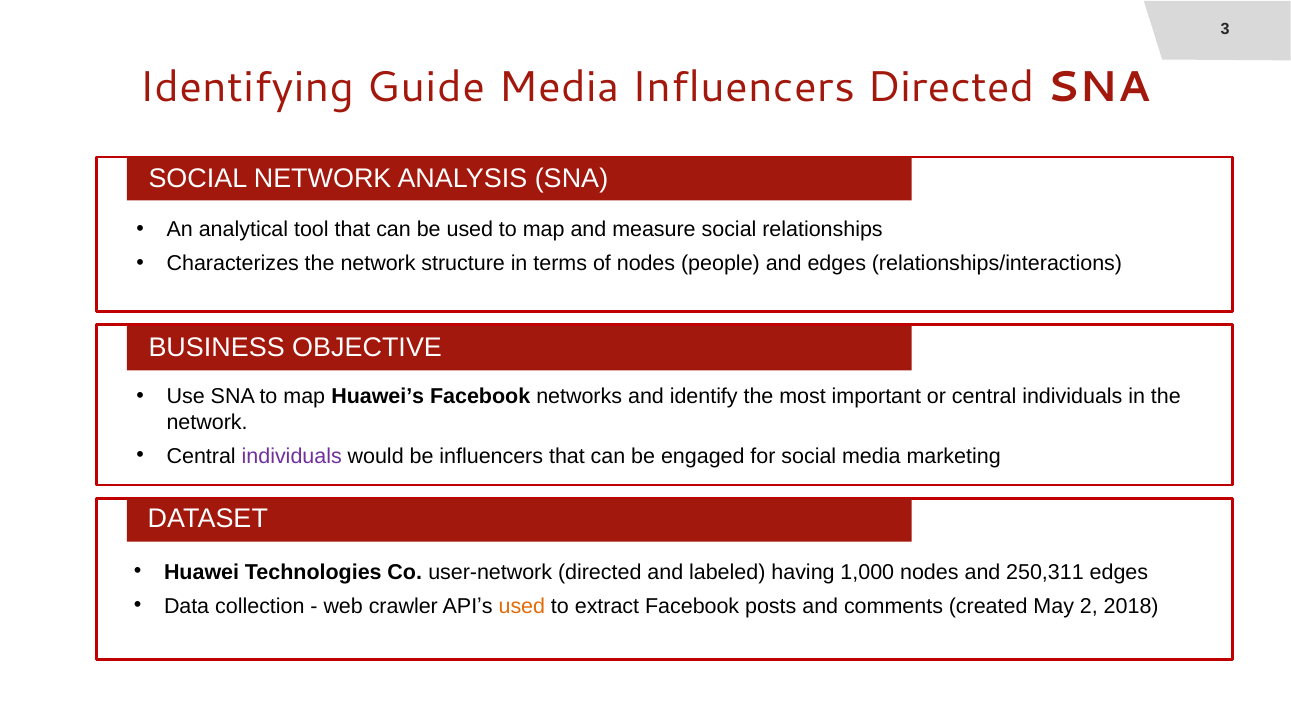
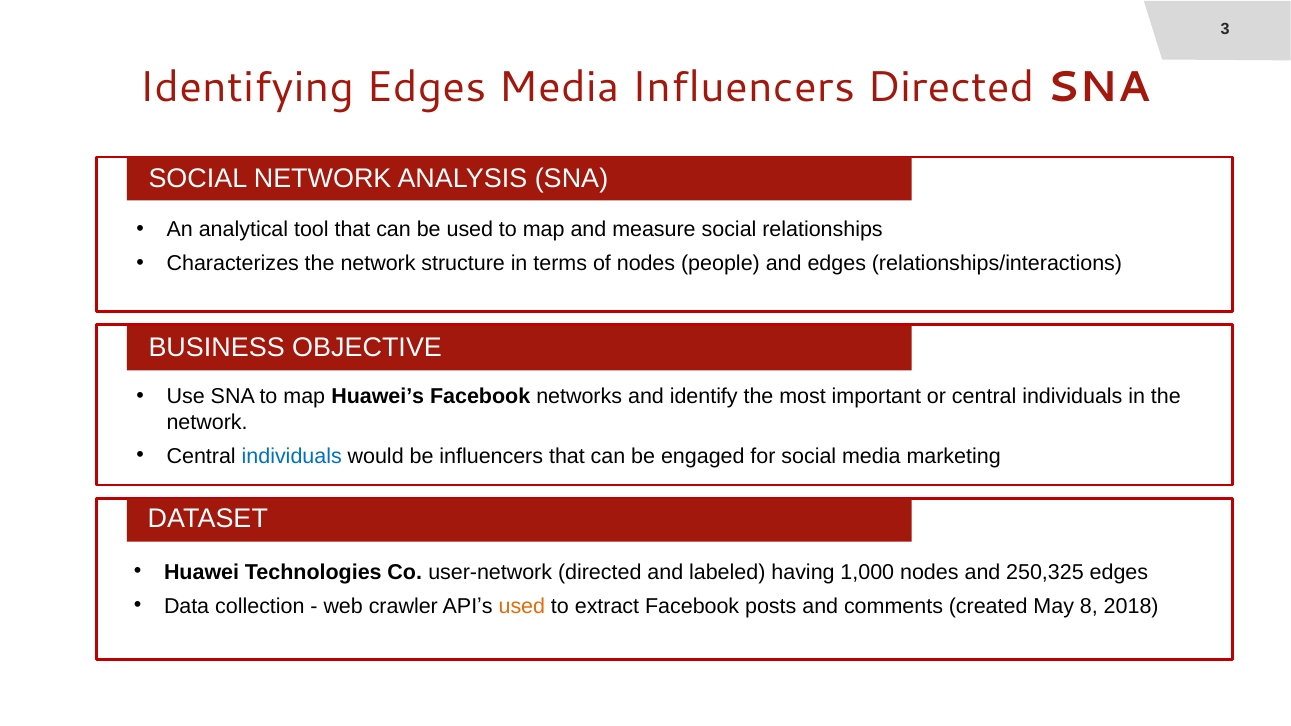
Identifying Guide: Guide -> Edges (426, 87)
individuals colour: purple -> blue (292, 456)
250,311: 250,311 -> 250,325 (1045, 572)
2: 2 -> 8 (1089, 606)
